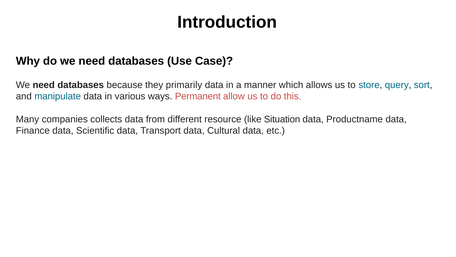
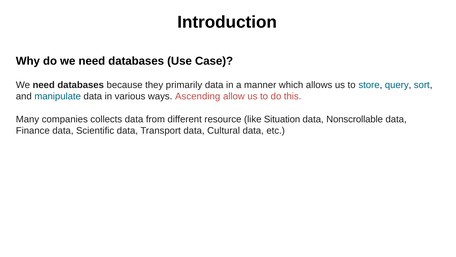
Permanent: Permanent -> Ascending (198, 96)
Productname: Productname -> Nonscrollable (355, 119)
